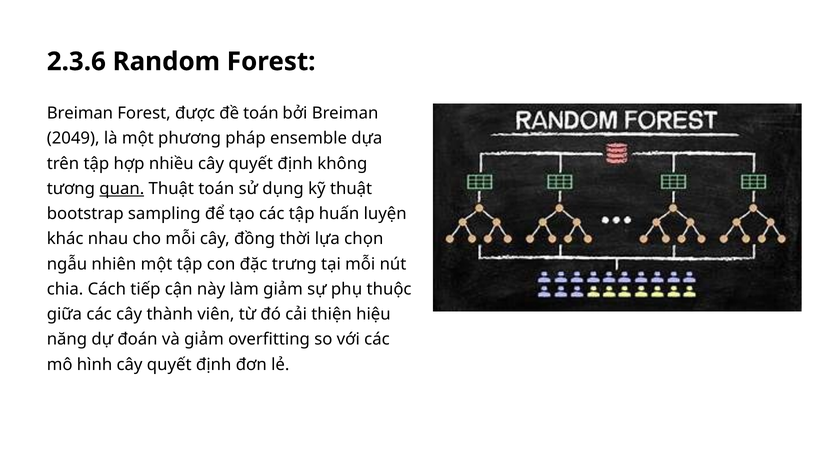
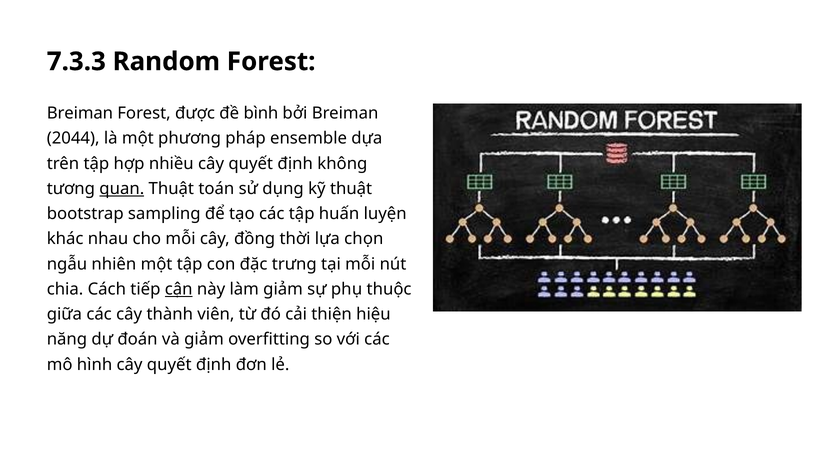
2.3.6: 2.3.6 -> 7.3.3 (76, 62)
đề toán: toán -> bình (261, 113)
2049: 2049 -> 2044 (73, 138)
cận underline: none -> present (179, 289)
